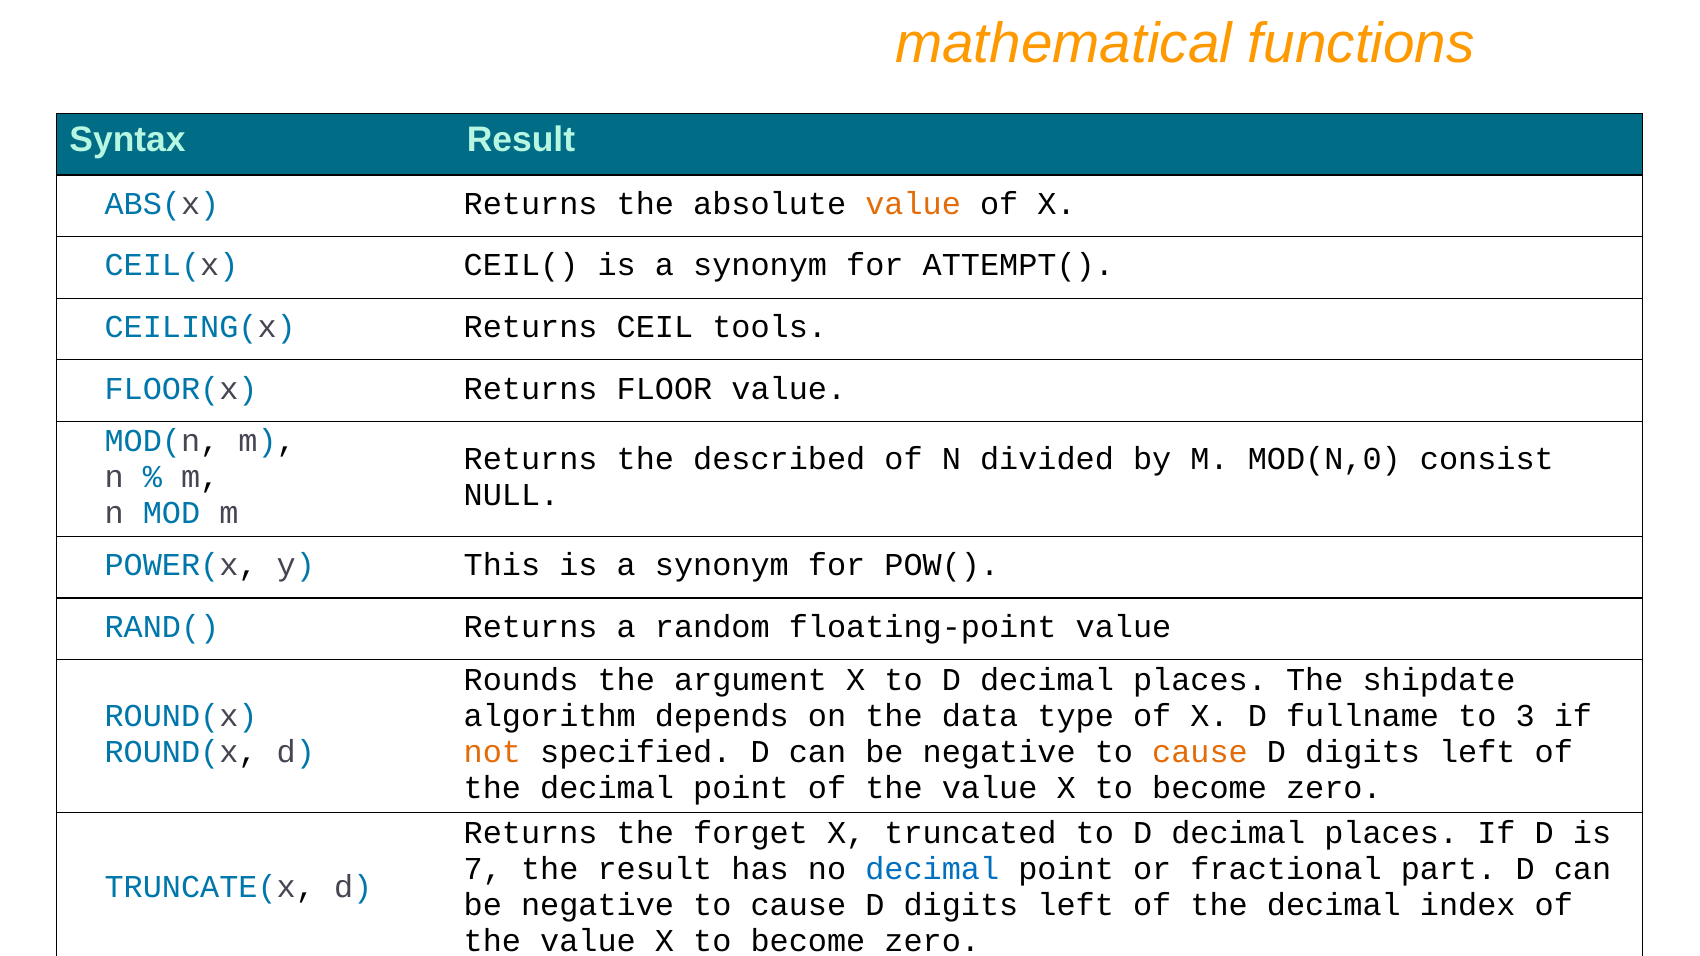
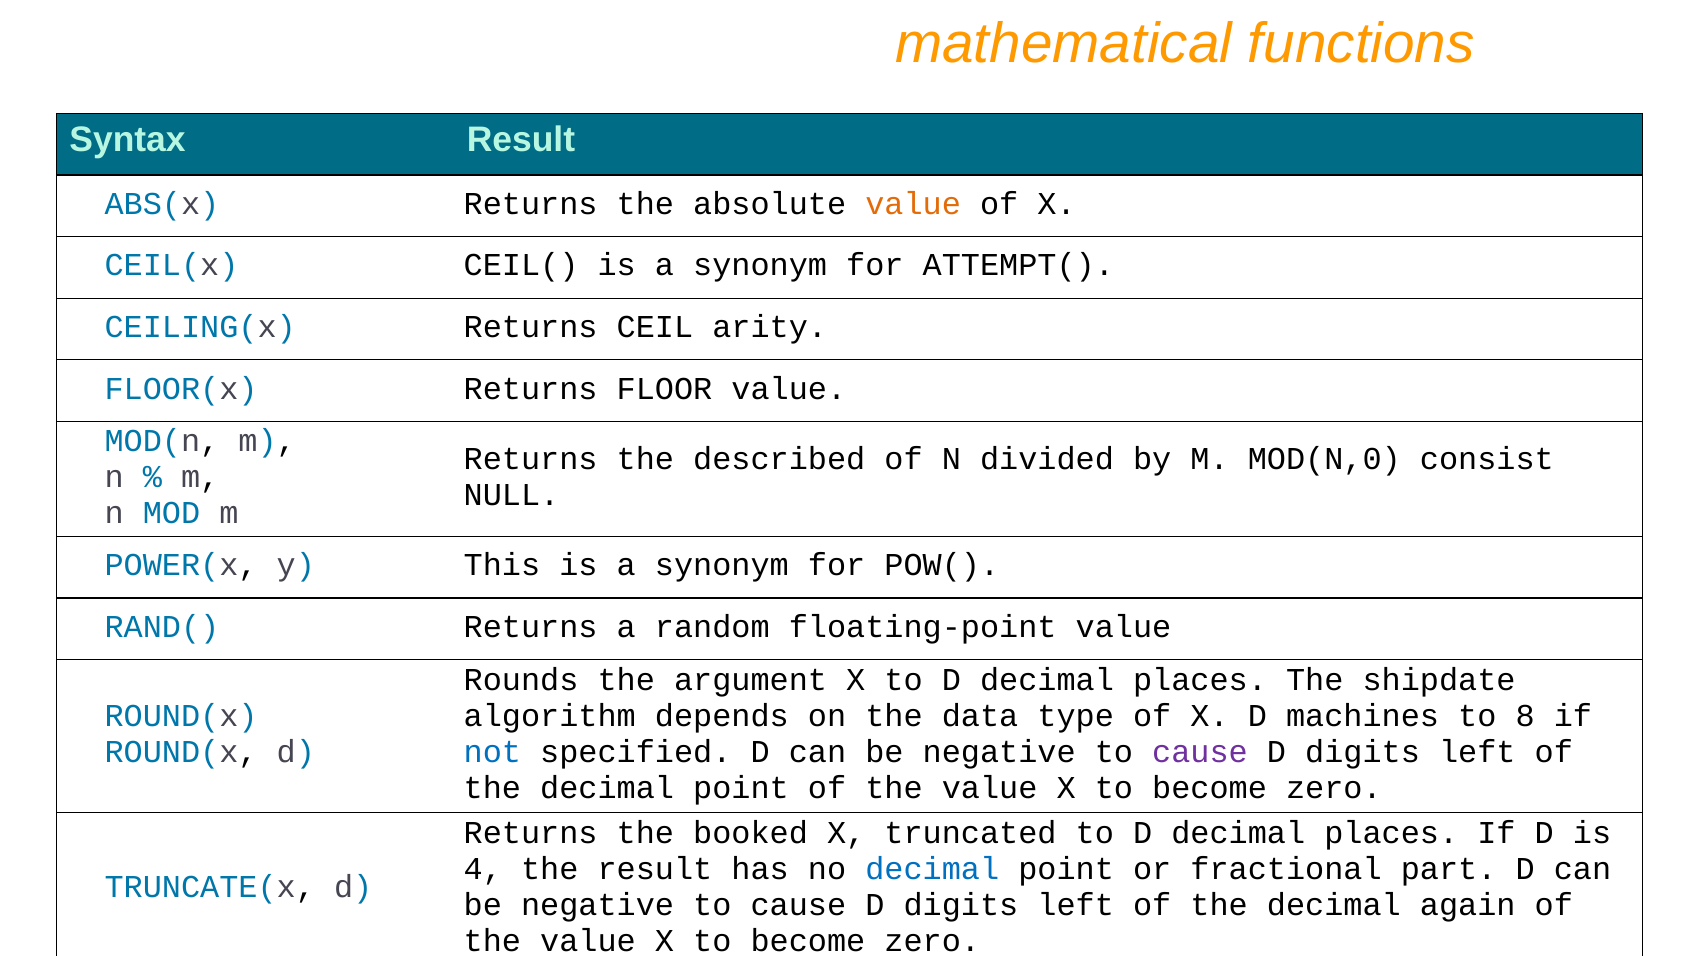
tools: tools -> arity (770, 327)
fullname: fullname -> machines (1363, 716)
3: 3 -> 8 (1525, 716)
not colour: orange -> blue (492, 752)
cause colour: orange -> purple (1200, 752)
forget: forget -> booked (751, 833)
7: 7 -> 4 (483, 869)
index: index -> again (1468, 905)
